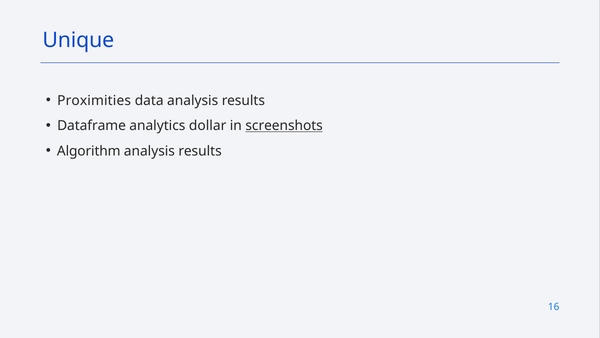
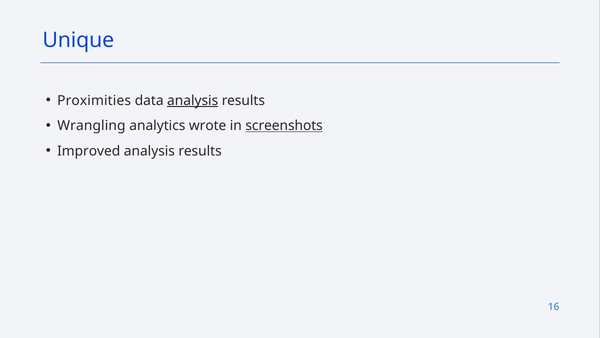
analysis underline: none -> present (193, 100)
Dataframe: Dataframe -> Wrangling (91, 126)
dollar: dollar -> wrote (208, 126)
Algorithm: Algorithm -> Improved (89, 151)
